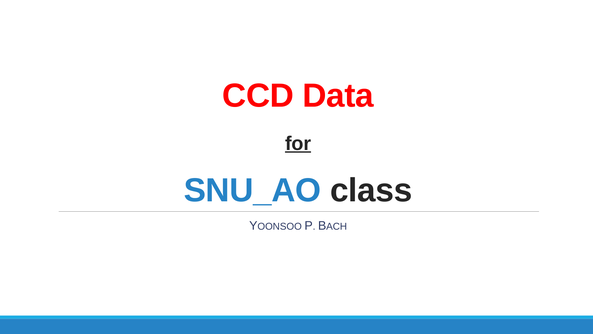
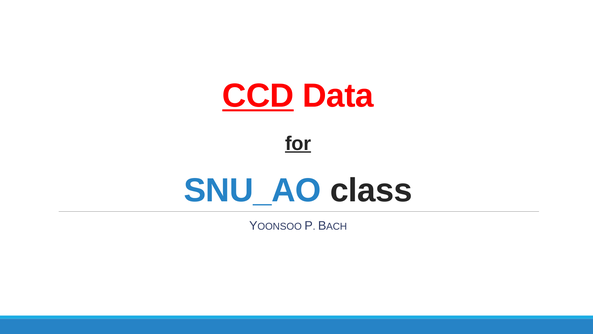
CCD underline: none -> present (258, 96)
